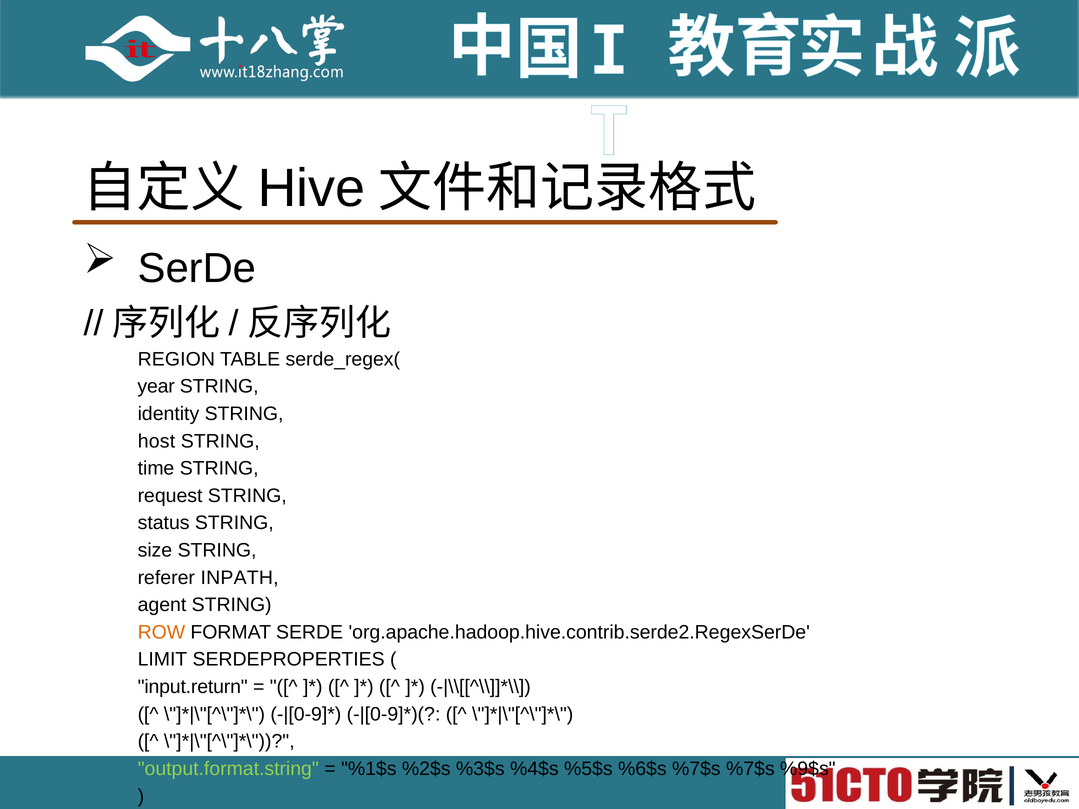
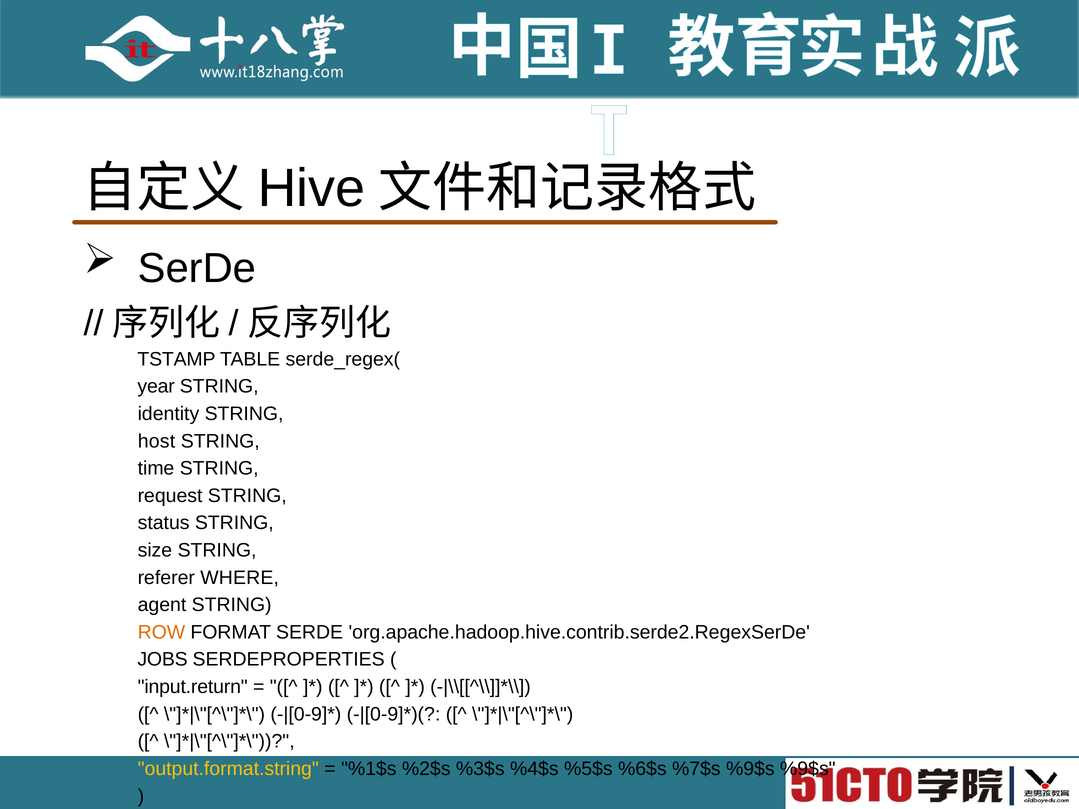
REGION: REGION -> TSTAMP (176, 359)
INPATH: INPATH -> WHERE (240, 578)
LIMIT: LIMIT -> JOBS (163, 660)
output.format.string colour: light green -> yellow (228, 769)
%7$s %7$s: %7$s -> %9$s (750, 769)
